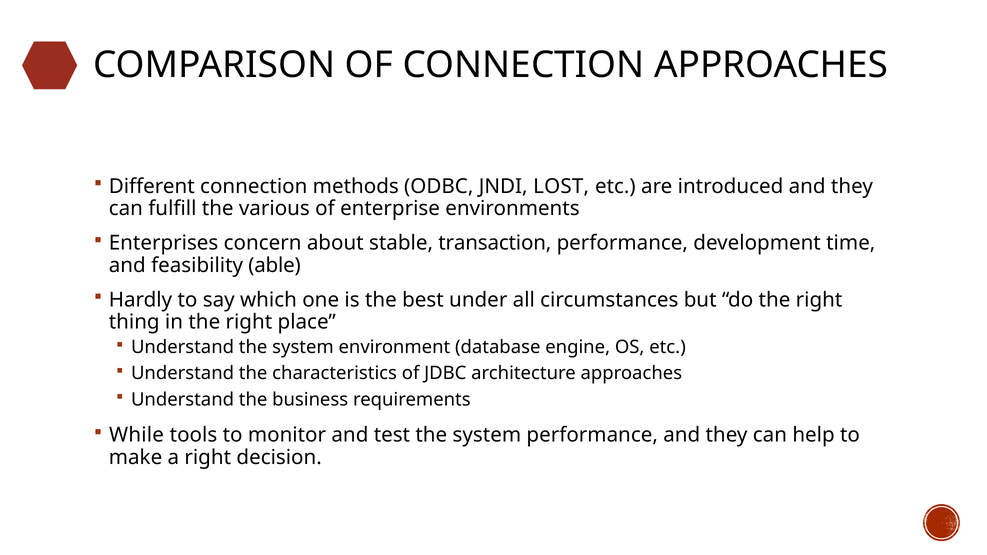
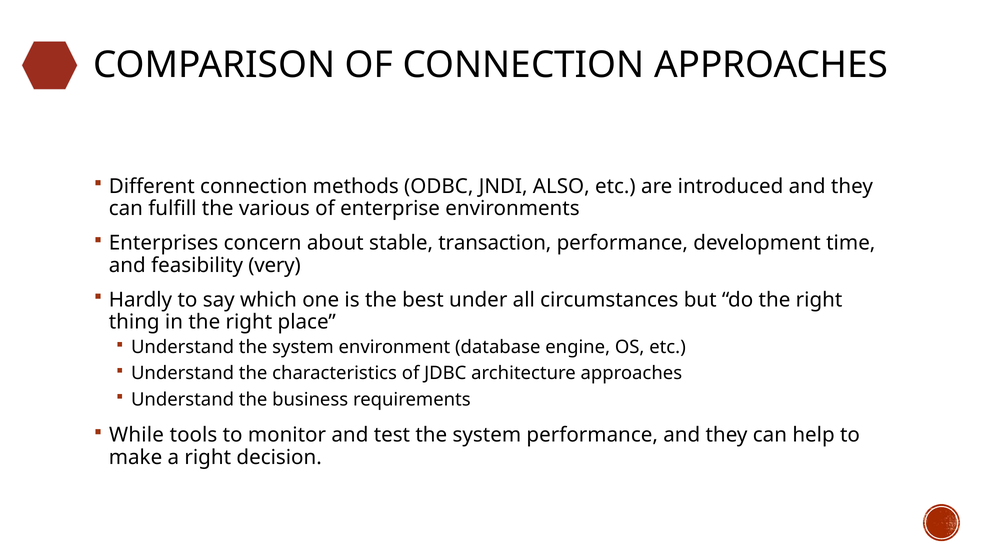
LOST: LOST -> ALSO (561, 186)
able: able -> very (275, 265)
